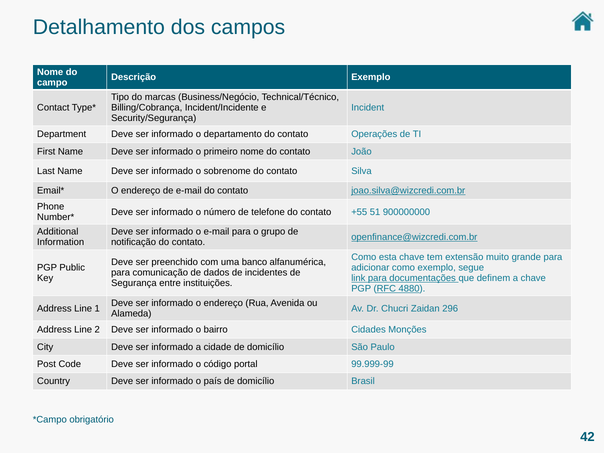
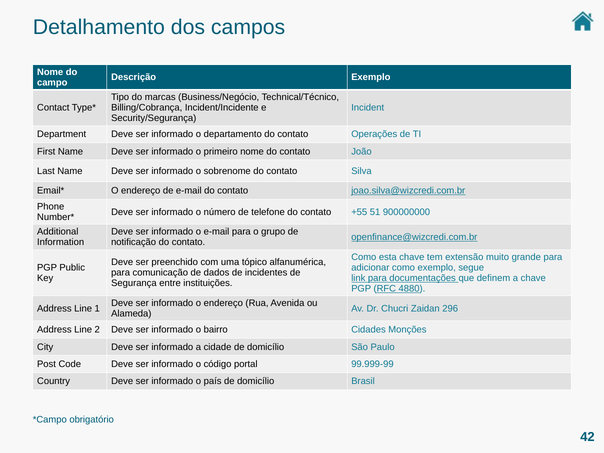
banco: banco -> tópico (254, 262)
